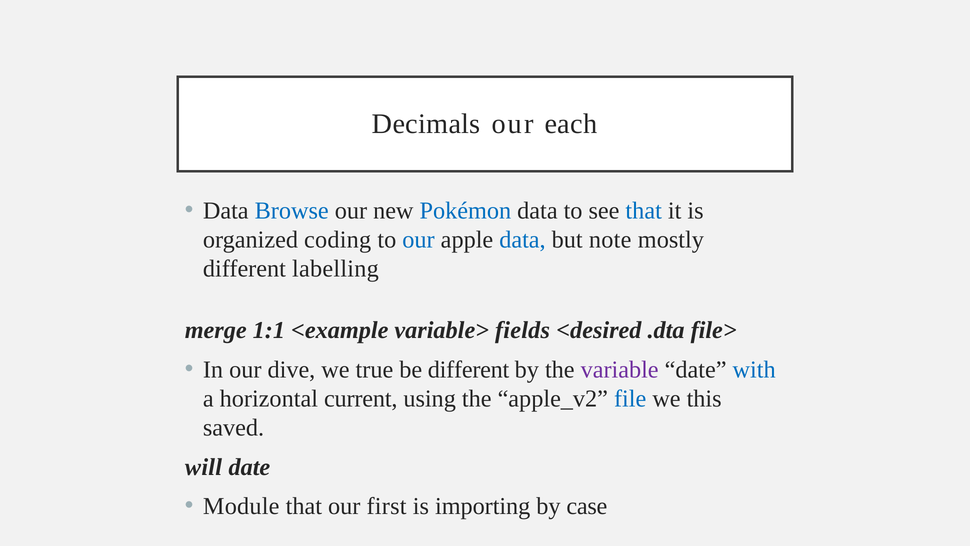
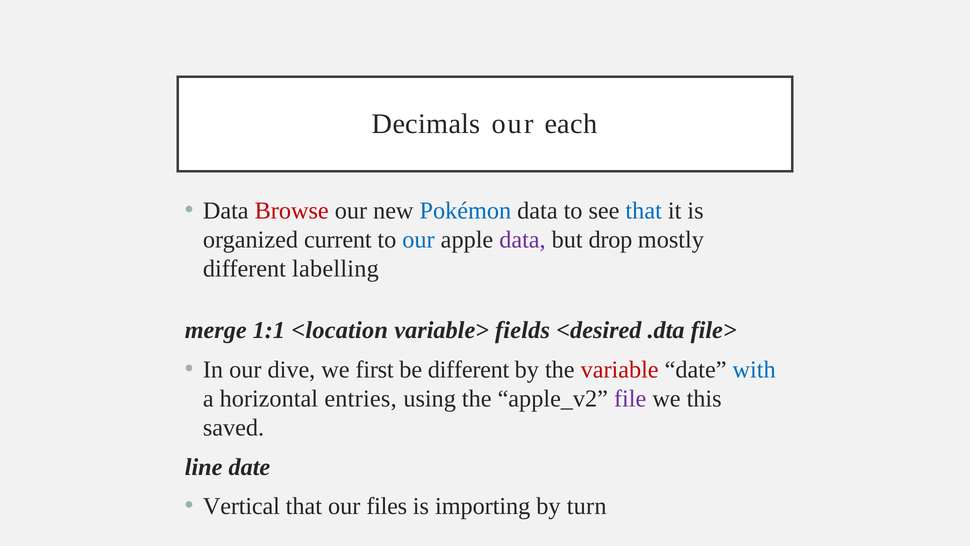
Browse colour: blue -> red (292, 211)
coding: coding -> current (338, 240)
data colour: blue -> purple (522, 240)
note: note -> drop (610, 240)
<example: <example -> <location (340, 330)
true: true -> first (375, 369)
variable colour: purple -> red (620, 369)
current: current -> entries (361, 398)
file colour: blue -> purple (630, 398)
will: will -> line (204, 467)
Module: Module -> Vertical (241, 506)
first: first -> files (387, 506)
case: case -> turn (587, 506)
